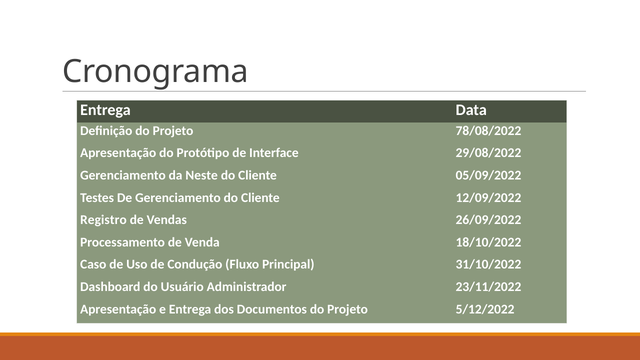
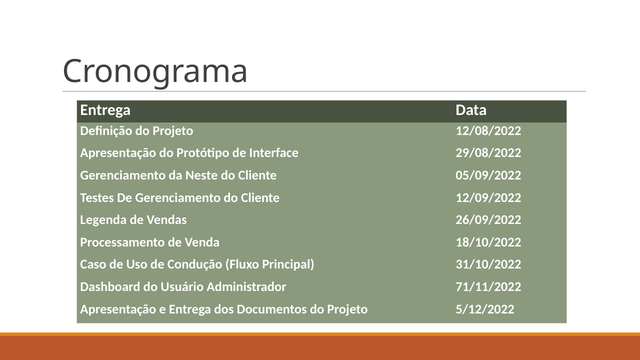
78/08/2022: 78/08/2022 -> 12/08/2022 (488, 131)
Registro: Registro -> Legenda (103, 220)
23/11/2022: 23/11/2022 -> 71/11/2022 (488, 287)
